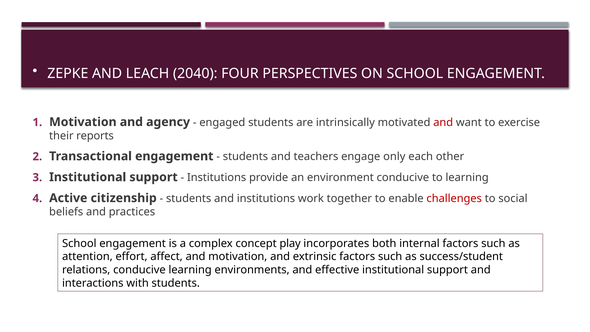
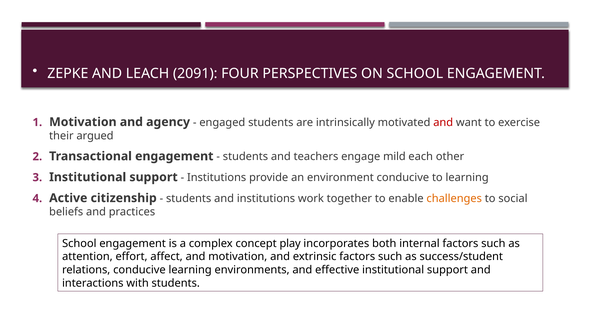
2040: 2040 -> 2091 (195, 73)
reports: reports -> argued (95, 136)
only: only -> mild (394, 157)
challenges colour: red -> orange (454, 198)
